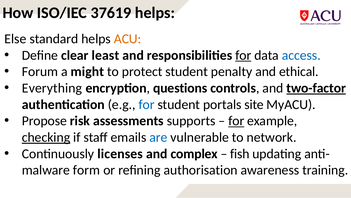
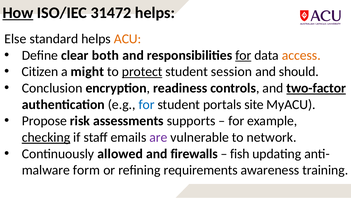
How underline: none -> present (18, 13)
37619: 37619 -> 31472 (111, 13)
least: least -> both (105, 55)
access colour: blue -> orange (301, 55)
Forum: Forum -> Citizen (40, 72)
protect underline: none -> present (142, 72)
penalty: penalty -> session (231, 72)
ethical: ethical -> should (299, 72)
Everything: Everything -> Conclusion (52, 88)
questions: questions -> readiness (180, 88)
for underline: present -> none (236, 121)
are colour: blue -> purple (158, 137)
licenses: licenses -> allowed (120, 154)
complex: complex -> firewalls (194, 154)
authorisation: authorisation -> requirements (201, 170)
